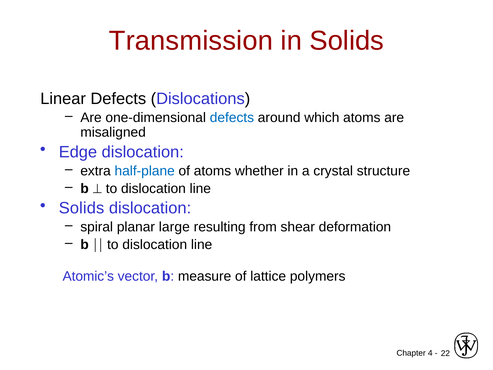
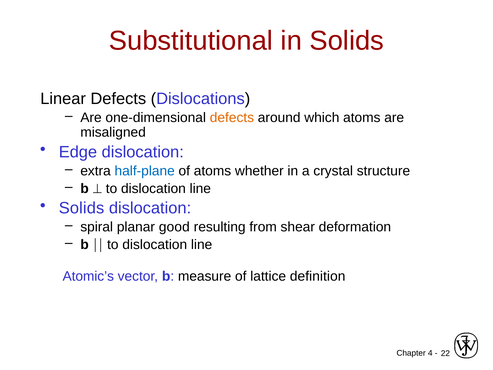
Transmission: Transmission -> Substitutional (191, 41)
defects colour: blue -> orange (232, 118)
large: large -> good (174, 227)
polymers: polymers -> definition (318, 276)
